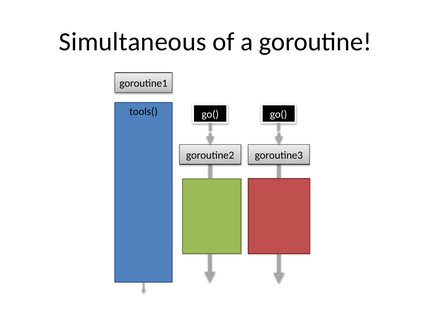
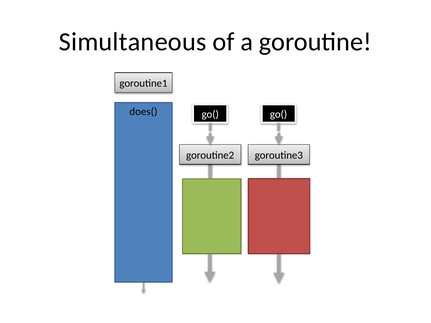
tools(: tools( -> does( (143, 112)
